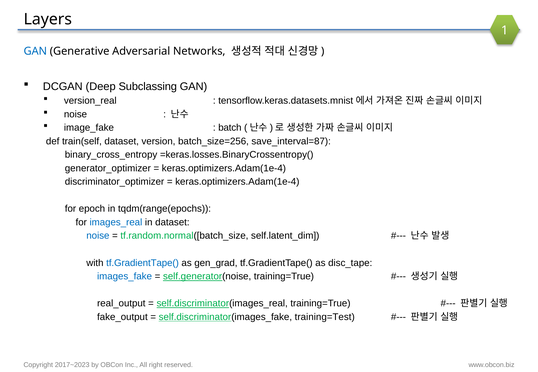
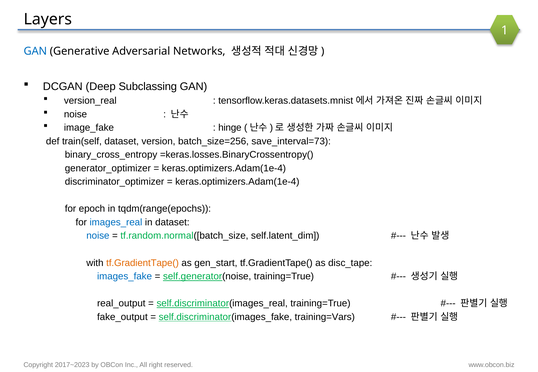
batch: batch -> hinge (230, 128)
save_interval=87: save_interval=87 -> save_interval=73 (291, 141)
tf.GradientTape( colour: blue -> orange (143, 263)
gen_grad: gen_grad -> gen_start (216, 263)
training=Test: training=Test -> training=Vars (325, 317)
